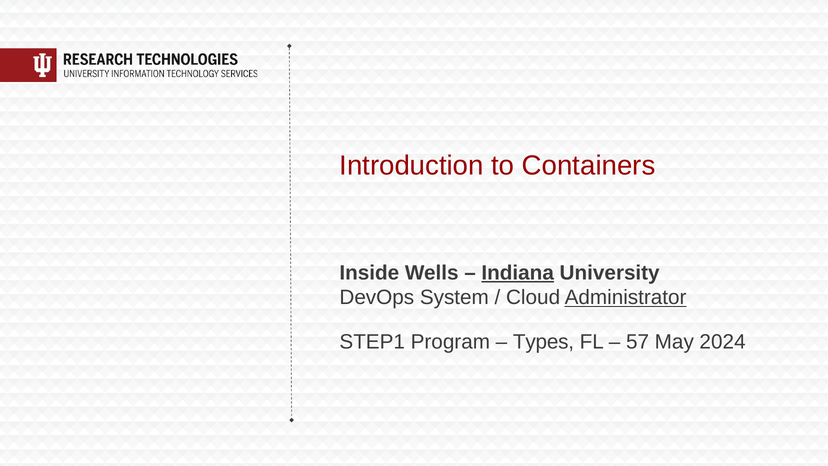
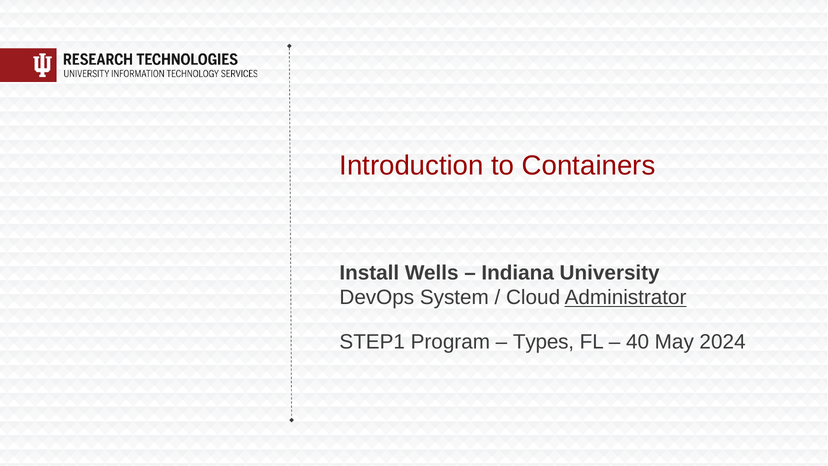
Inside: Inside -> Install (369, 273)
Indiana underline: present -> none (518, 273)
57: 57 -> 40 (638, 342)
